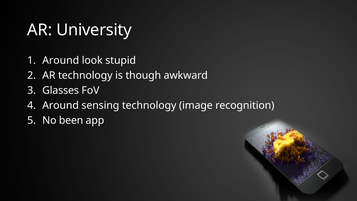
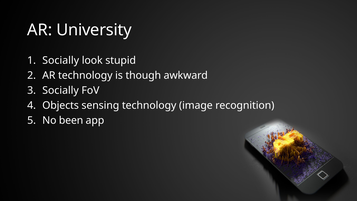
Around: Around -> Socially (61, 60)
Glasses: Glasses -> Socially (61, 90)
Around: Around -> Objects (61, 105)
